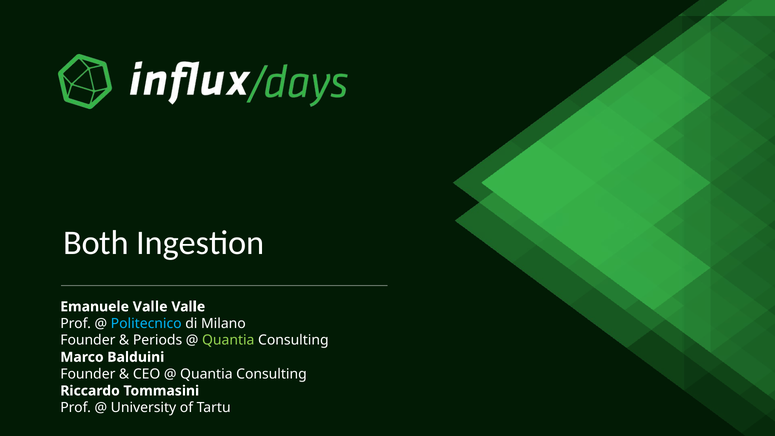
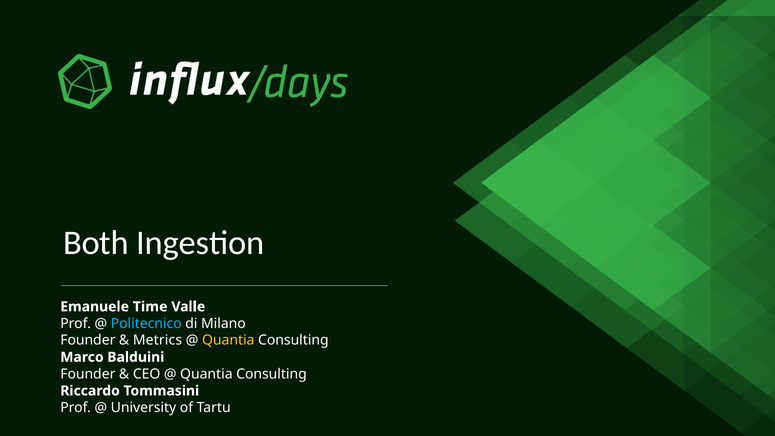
Emanuele Valle: Valle -> Time (150, 307)
Periods: Periods -> Metrics (158, 340)
Quantia colour: light green -> yellow (228, 340)
